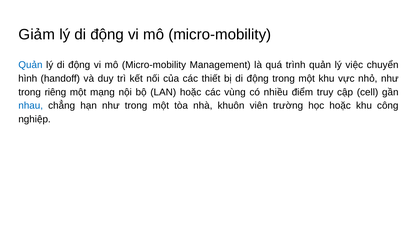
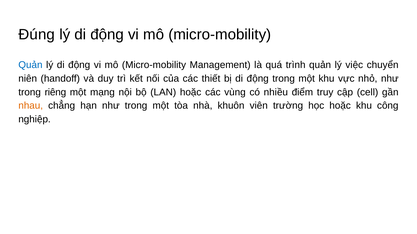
Giảm: Giảm -> Đúng (37, 35)
hình: hình -> niên (28, 79)
nhau colour: blue -> orange (31, 106)
